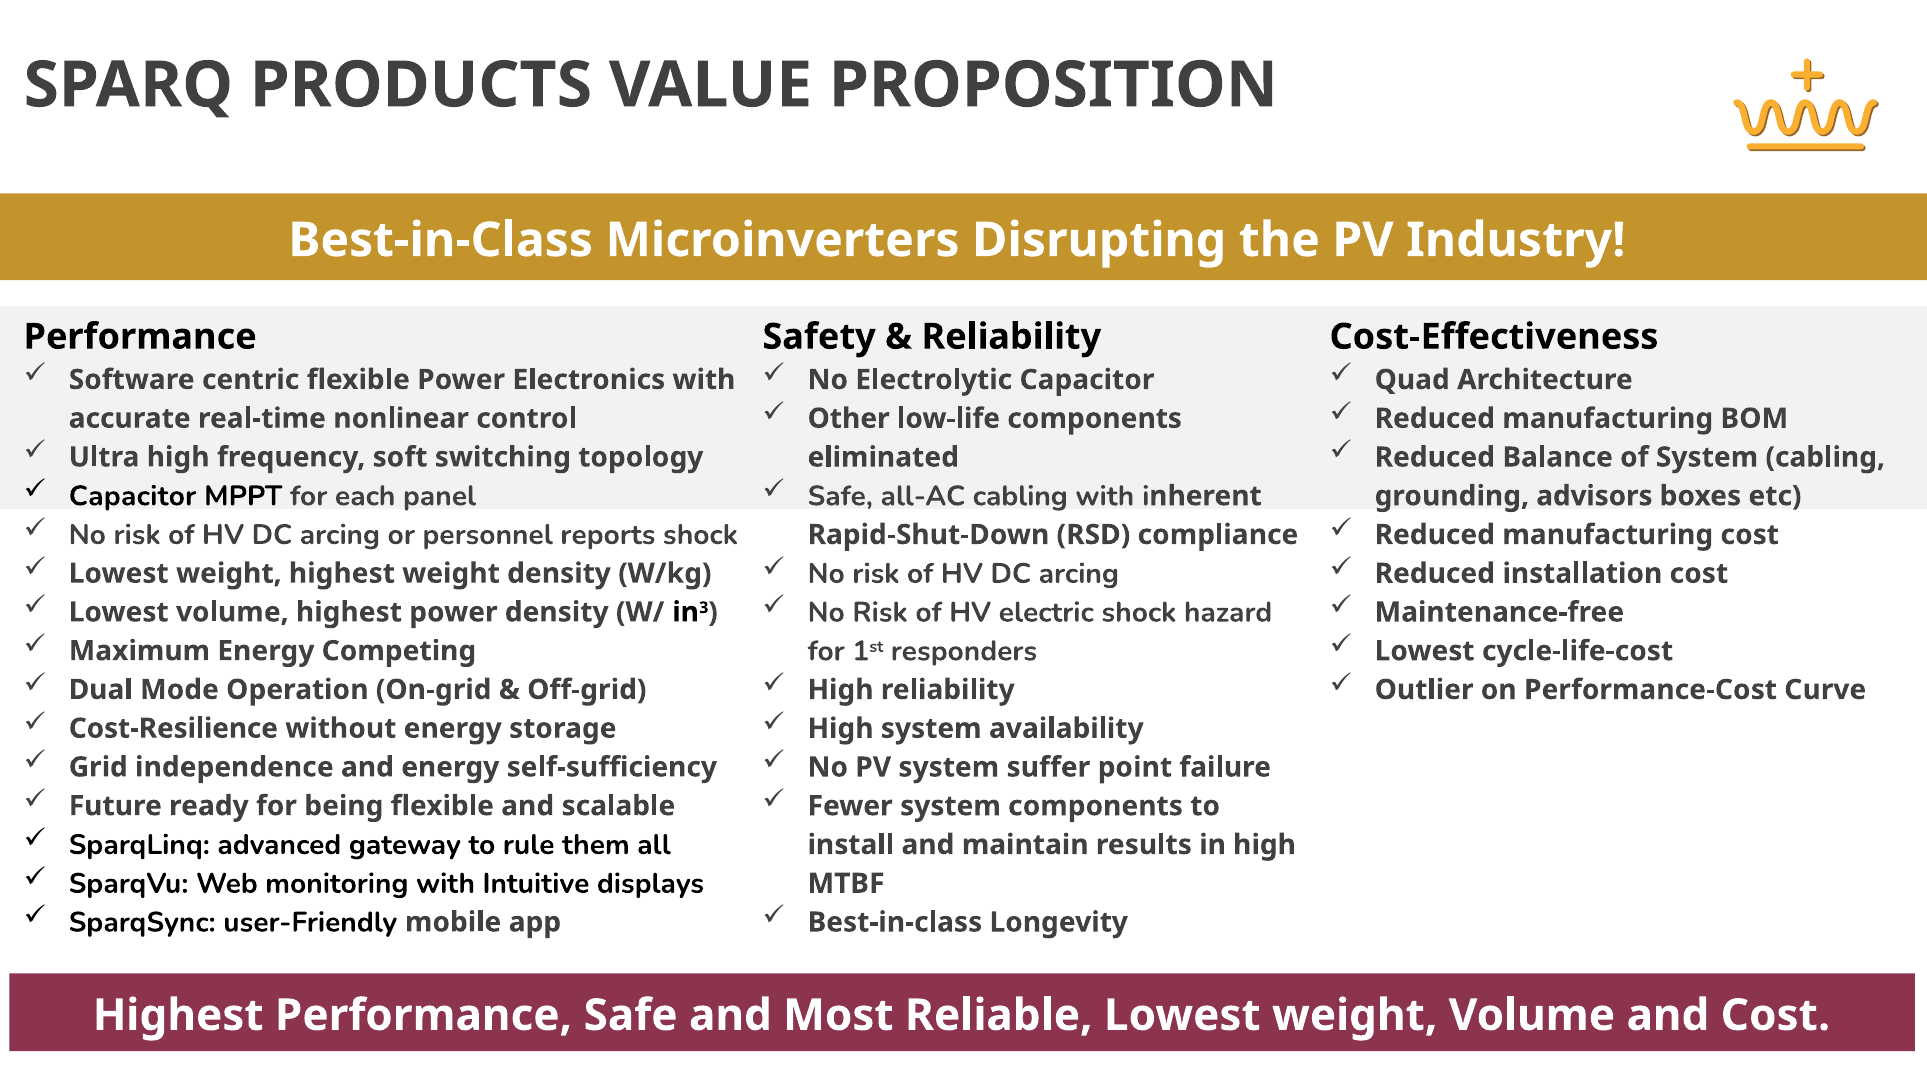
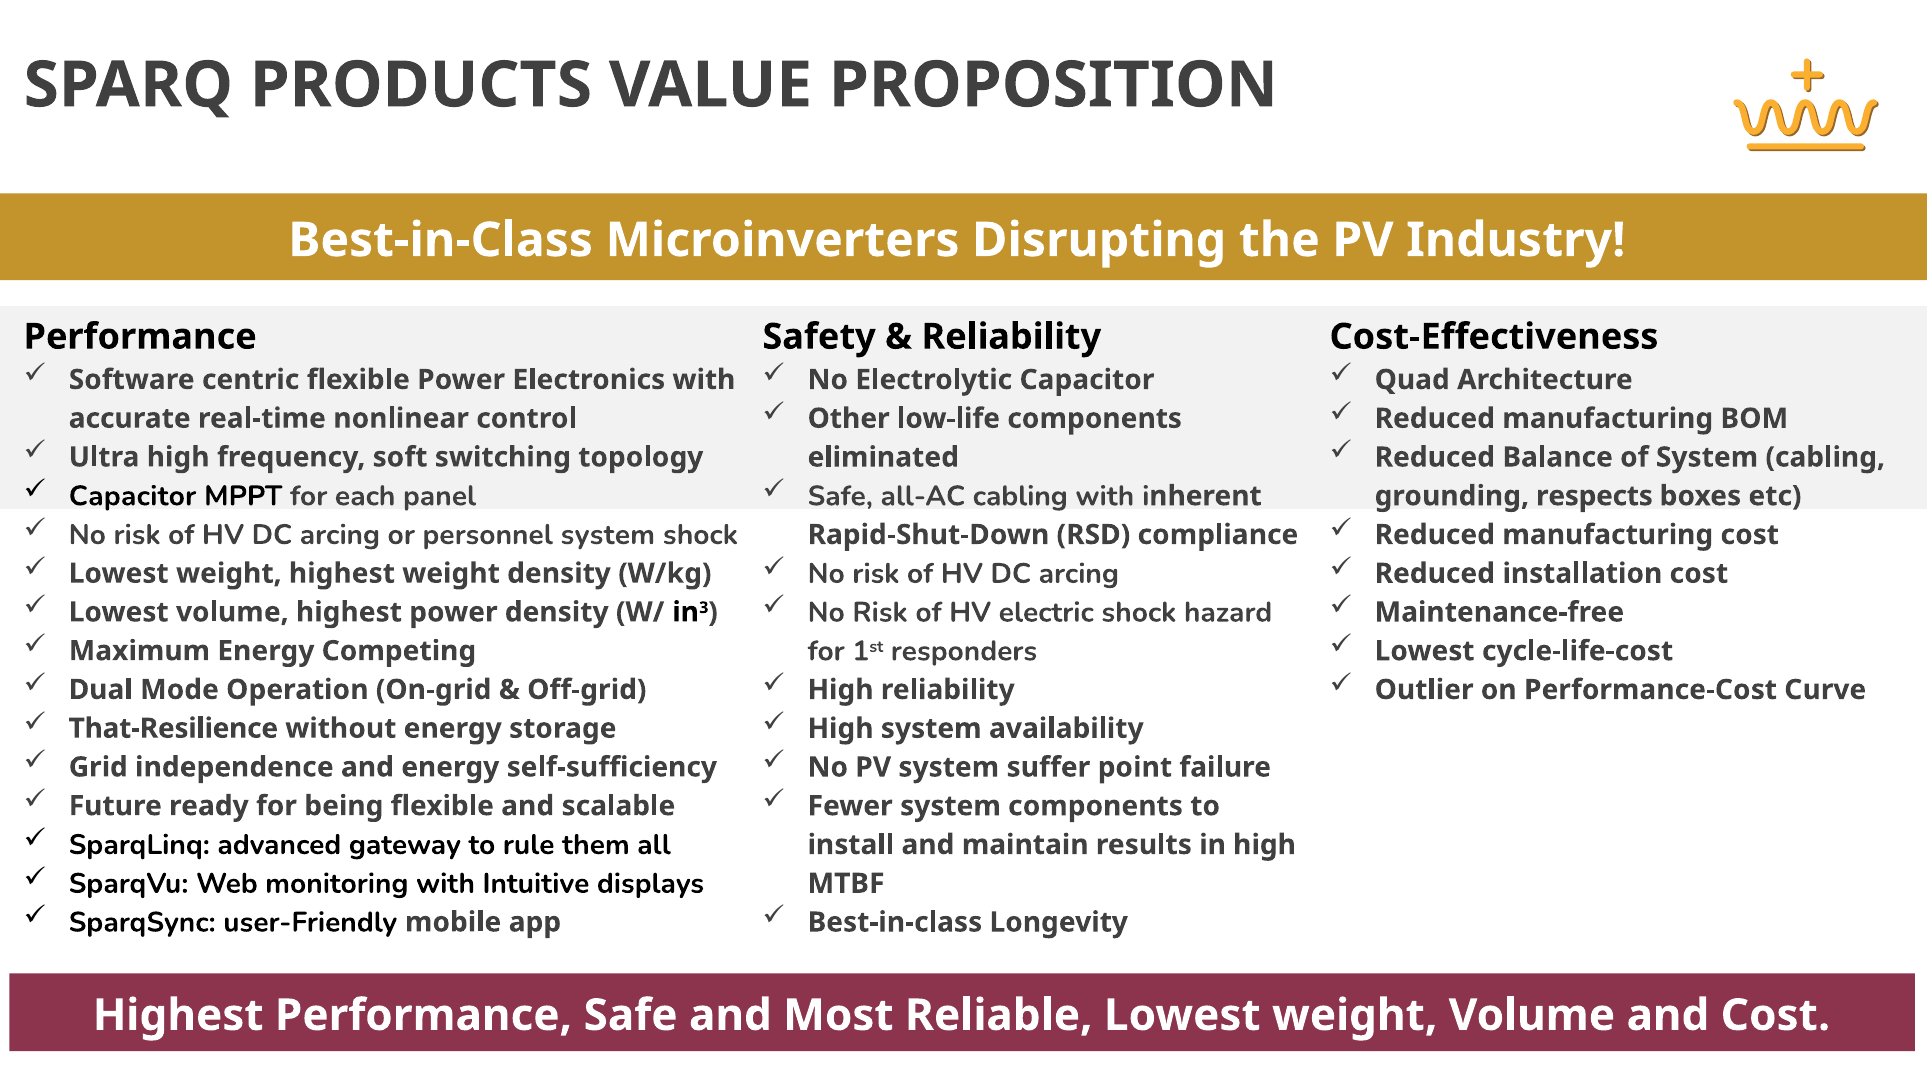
advisors: advisors -> respects (1594, 496)
personnel reports: reports -> system (608, 535)
Cost-Resilience: Cost-Resilience -> That-Resilience (173, 728)
